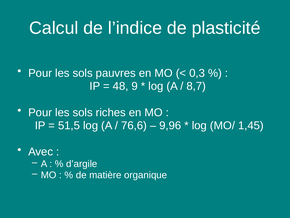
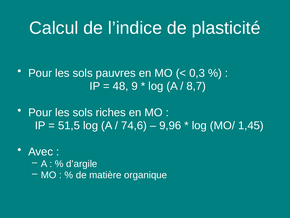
76,6: 76,6 -> 74,6 (134, 125)
